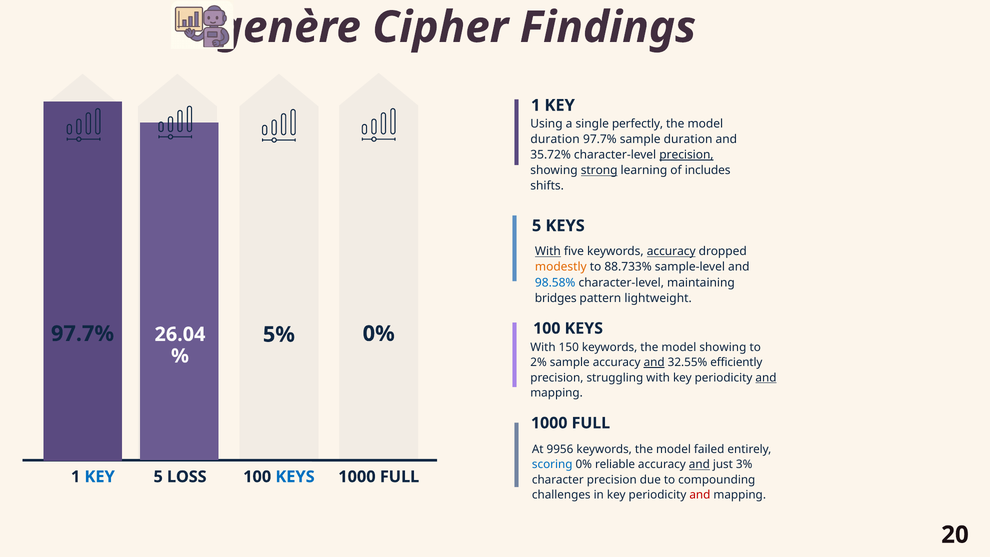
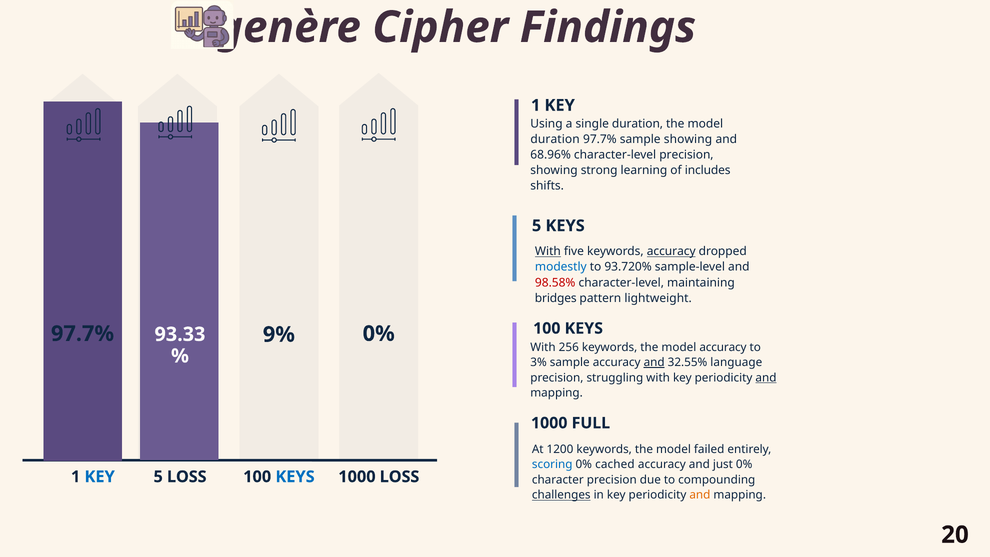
single perfectly: perfectly -> duration (638, 124)
sample duration: duration -> showing (688, 139)
35.72%: 35.72% -> 68.96% (551, 155)
precision underline: present -> none (686, 155)
strong underline: present -> none (599, 170)
modestly colour: orange -> blue (561, 267)
88.733%: 88.733% -> 93.720% (628, 267)
98.58% colour: blue -> red (555, 283)
26.04: 26.04 -> 93.33 (180, 334)
5%: 5% -> 9% (279, 334)
150: 150 -> 256 (569, 347)
model showing: showing -> accuracy (723, 347)
2%: 2% -> 3% (539, 362)
efficiently: efficiently -> language (736, 362)
9956: 9956 -> 1200 (560, 449)
reliable: reliable -> cached (615, 465)
and underline: present -> none (699, 465)
just 3%: 3% -> 0% (744, 465)
FULL: FULL -> LOSS (400, 477)
challenges underline: none -> present (561, 495)
and colour: red -> orange (700, 495)
